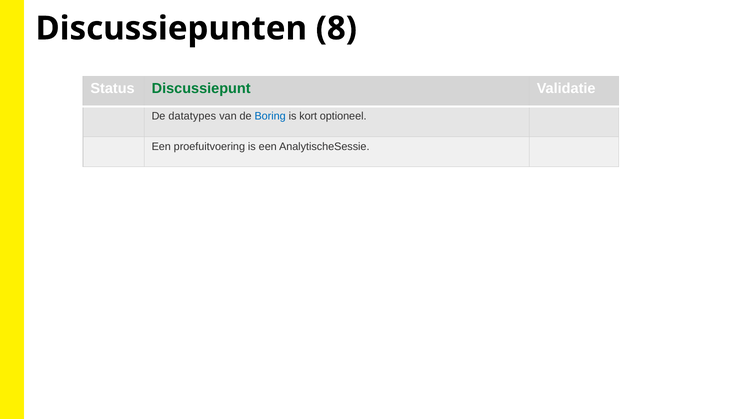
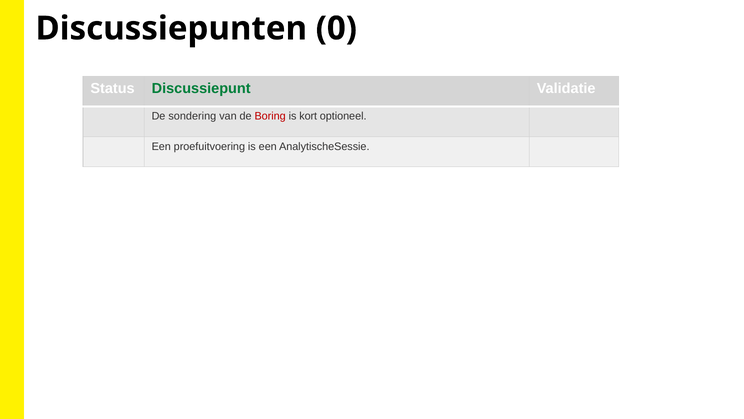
8: 8 -> 0 (336, 28)
datatypes: datatypes -> sondering (192, 116)
Boring colour: blue -> red (270, 116)
